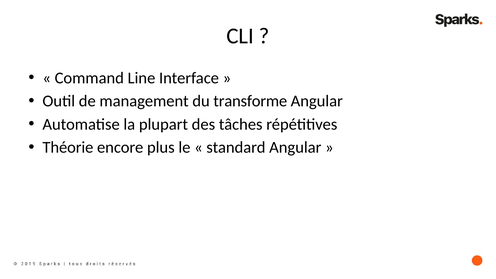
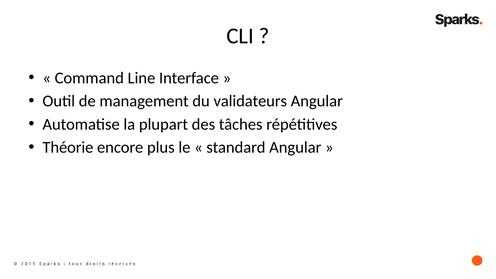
transforme: transforme -> validateurs (250, 101)
